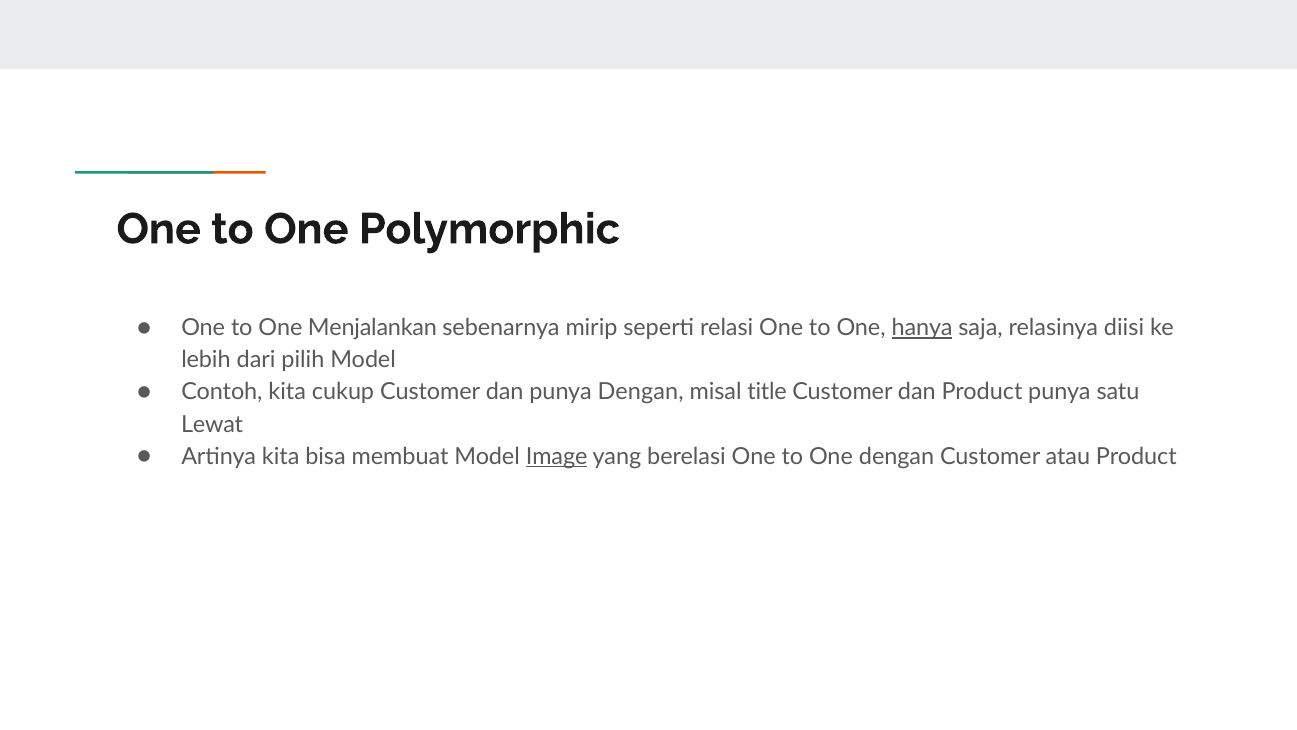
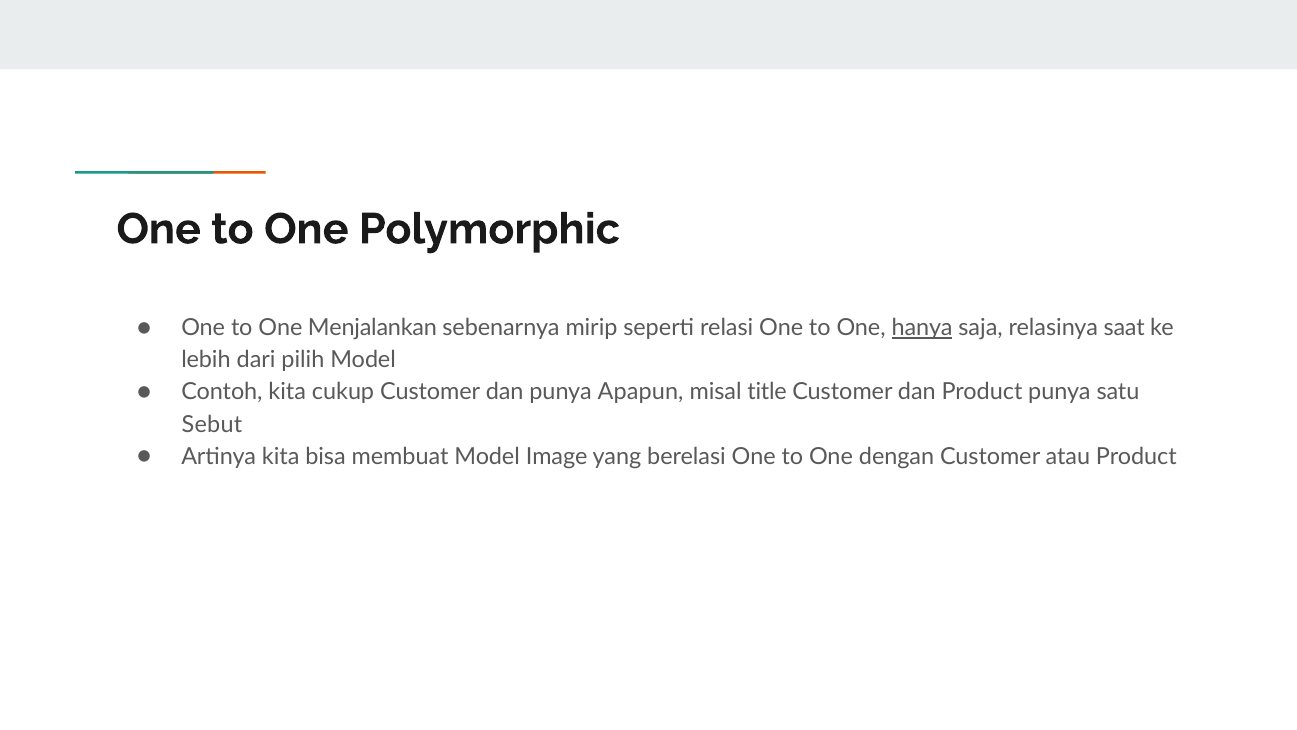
diisi: diisi -> saat (1124, 328)
punya Dengan: Dengan -> Apapun (641, 392)
Lewat: Lewat -> Sebut (212, 424)
Image underline: present -> none (557, 456)
